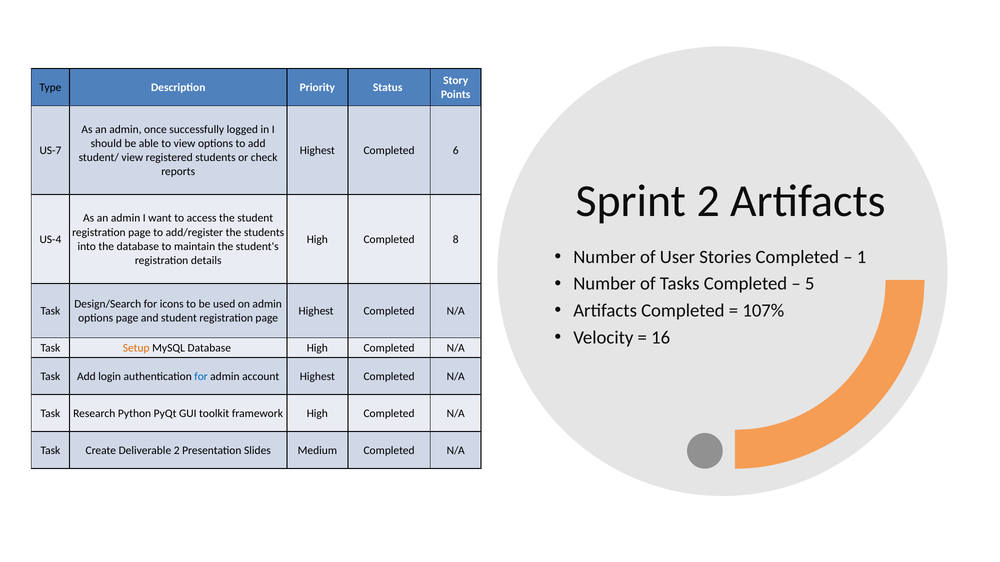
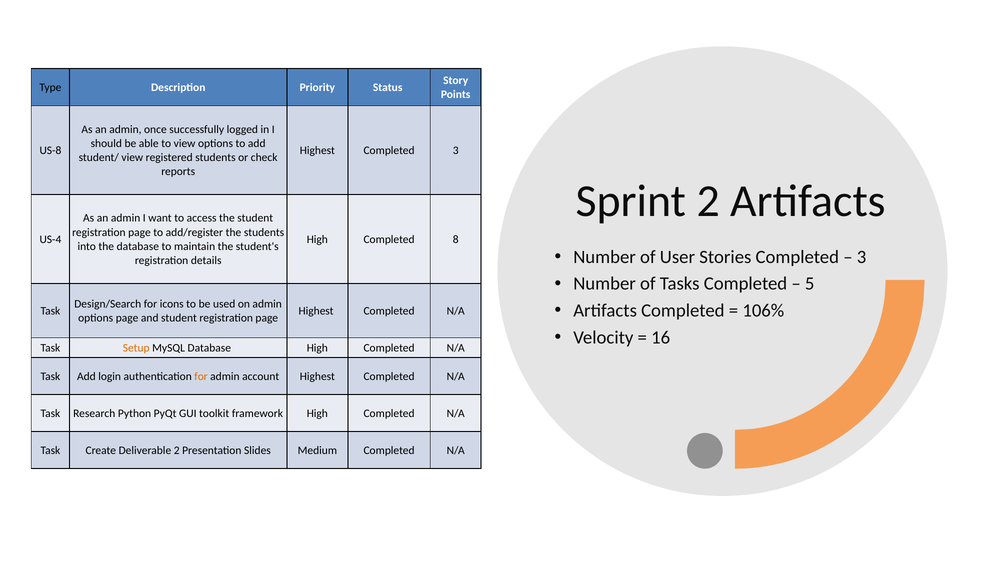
US-7: US-7 -> US-8 (50, 151)
Completed 6: 6 -> 3 (456, 151)
1: 1 -> 3 (861, 257)
107%: 107% -> 106% (763, 311)
for colour: blue -> orange (201, 377)
